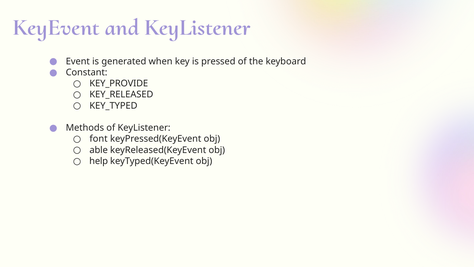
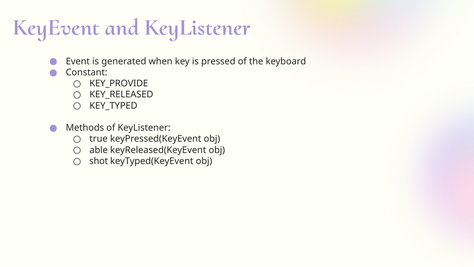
font: font -> true (99, 139)
help: help -> shot (99, 161)
